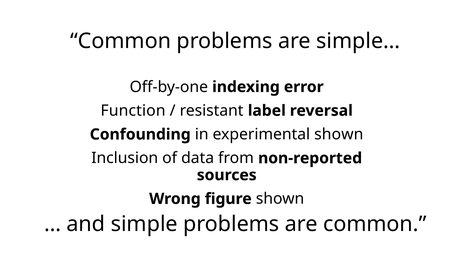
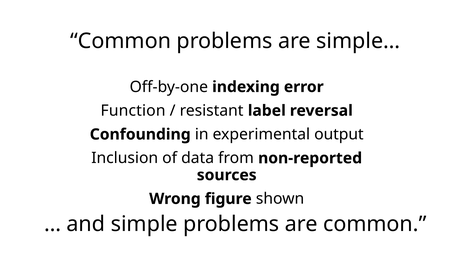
experimental shown: shown -> output (339, 135)
